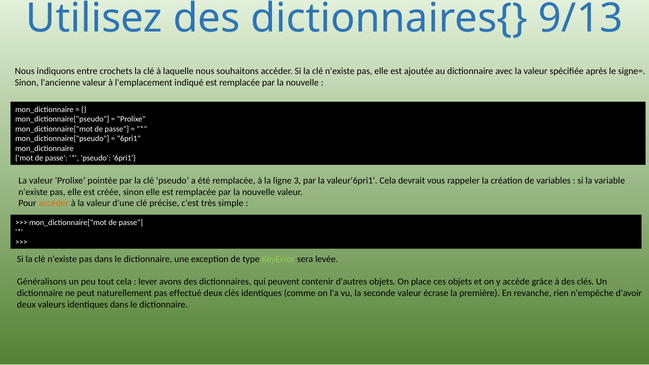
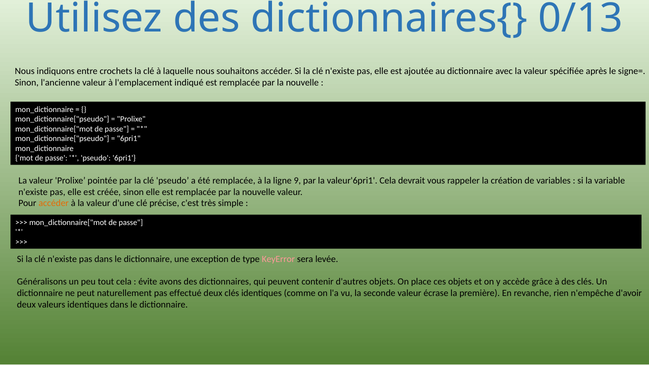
9/13: 9/13 -> 0/13 (581, 19)
3: 3 -> 9 (297, 181)
KeyError colour: light green -> pink (278, 259)
lever: lever -> évite (148, 282)
